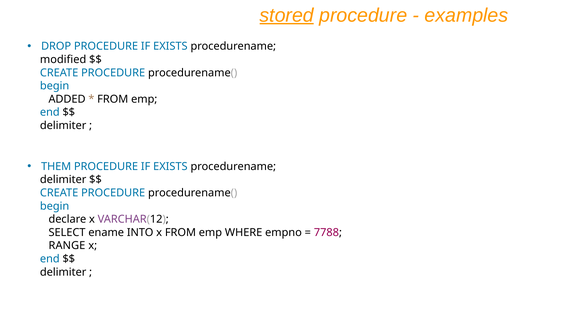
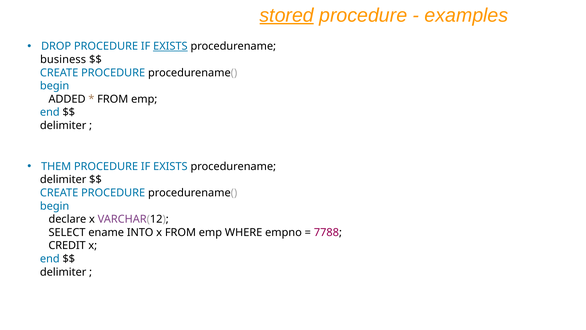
EXISTS underline: none -> present (170, 46)
modified: modified -> business (63, 59)
RANGE: RANGE -> CREDIT (67, 245)
